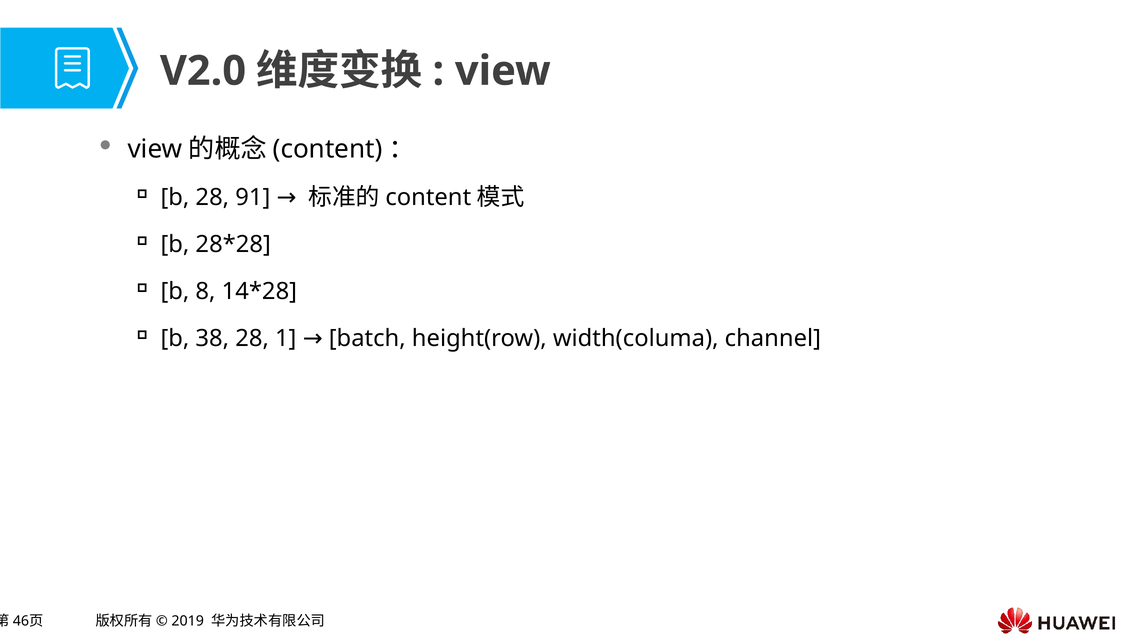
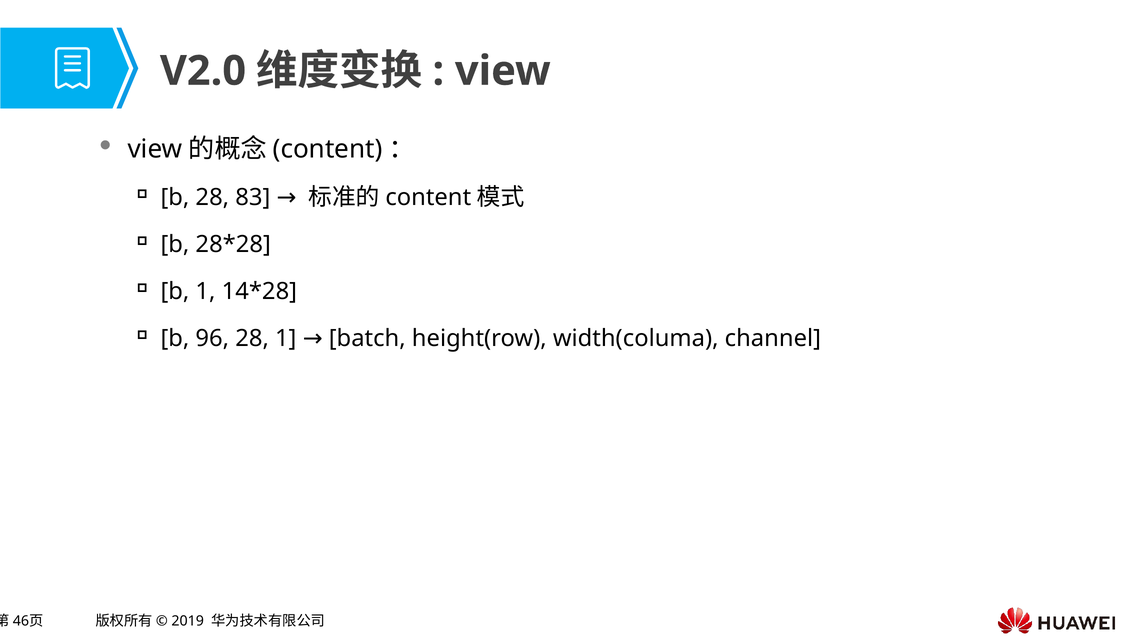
91: 91 -> 83 (253, 197)
b 8: 8 -> 1 (205, 291)
38: 38 -> 96 (212, 338)
